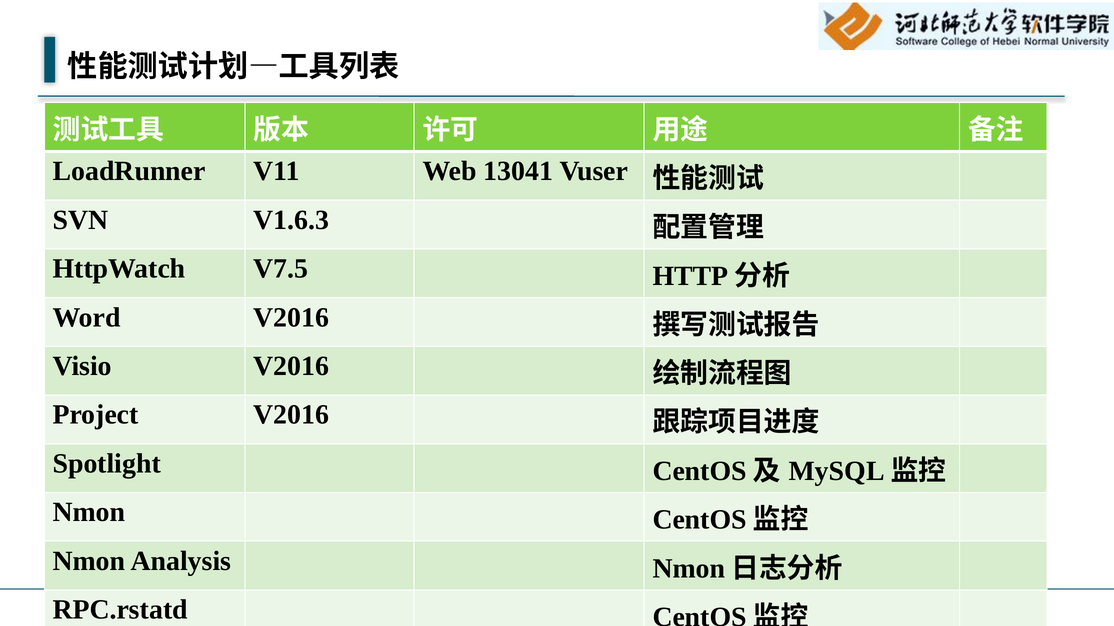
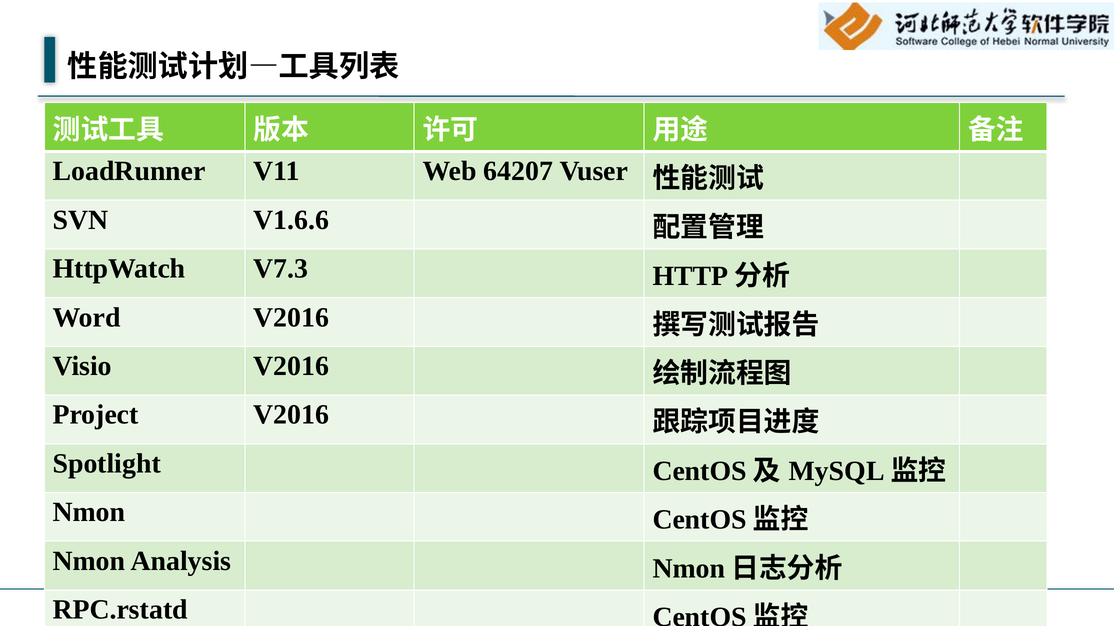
13041: 13041 -> 64207 (518, 171)
V1.6.3: V1.6.3 -> V1.6.6 (291, 220)
V7.5: V7.5 -> V7.3 (281, 269)
